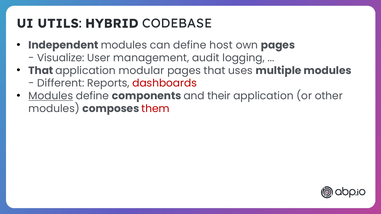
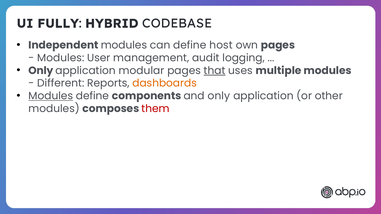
UTILS: UTILS -> FULLY (58, 24)
Visualize: Visualize -> Modules (61, 58)
That: That -> Only (41, 71)
that underline: none -> present (215, 71)
dashboards colour: red -> orange (165, 83)
and their: their -> only (219, 96)
